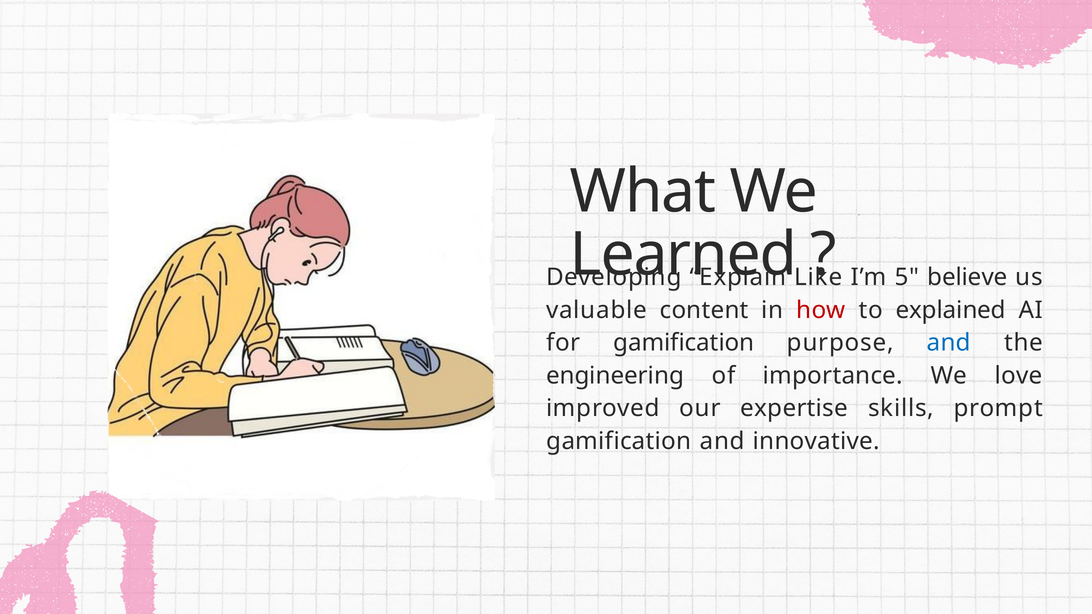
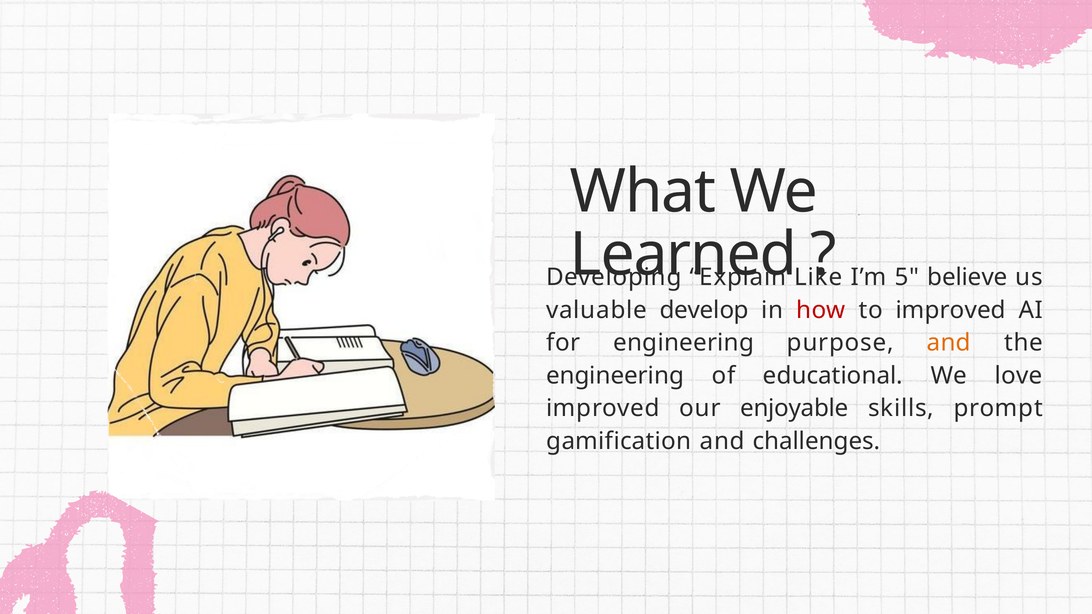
content: content -> develop (704, 310)
to explained: explained -> improved (951, 310)
for gamification: gamification -> engineering (684, 343)
and colour: blue -> orange (949, 343)
importance: importance -> educational (833, 376)
expertise: expertise -> enjoyable (794, 408)
innovative: innovative -> challenges (817, 441)
